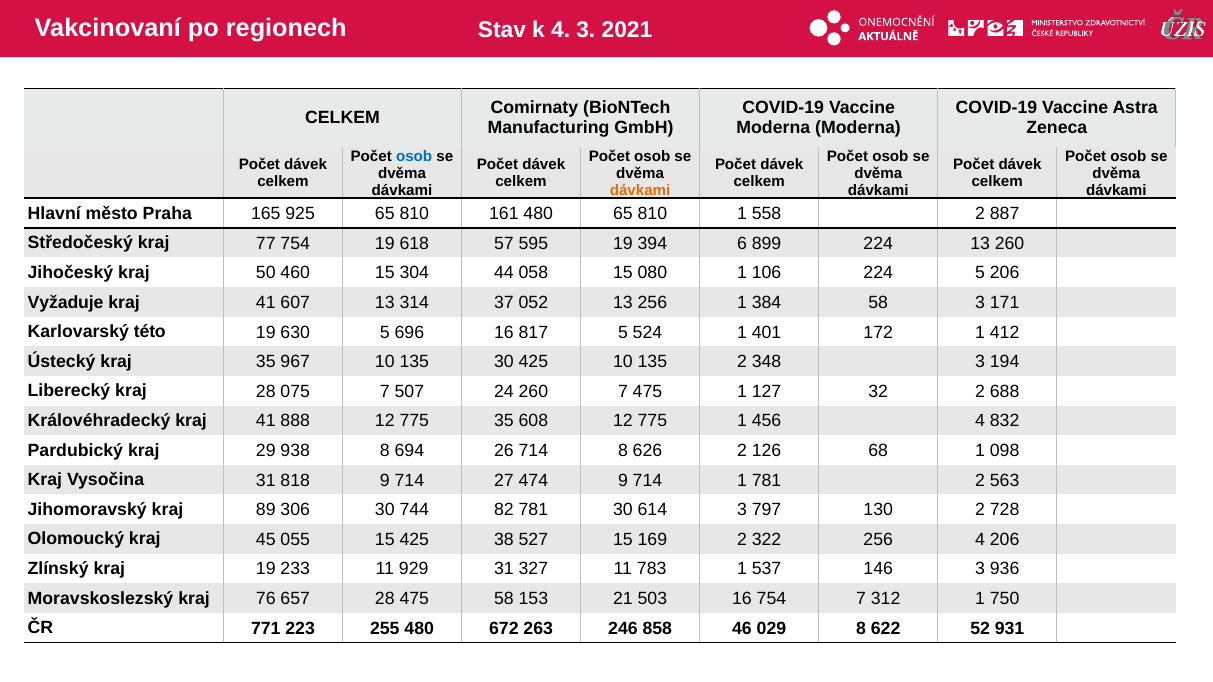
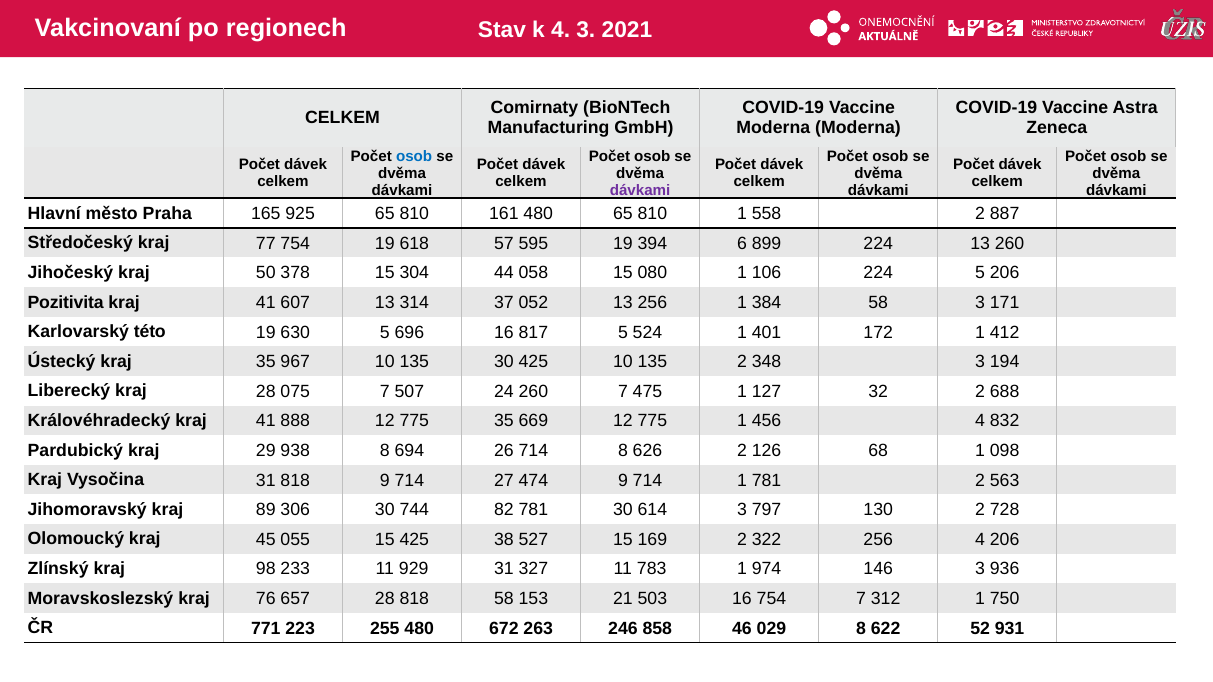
dávkami colour: orange -> purple (640, 190)
460: 460 -> 378 (295, 273)
Vyžaduje: Vyžaduje -> Pozitivita (66, 302)
608: 608 -> 669 (533, 421)
kraj 19: 19 -> 98 (266, 569)
537: 537 -> 974 (767, 569)
28 475: 475 -> 818 (414, 599)
